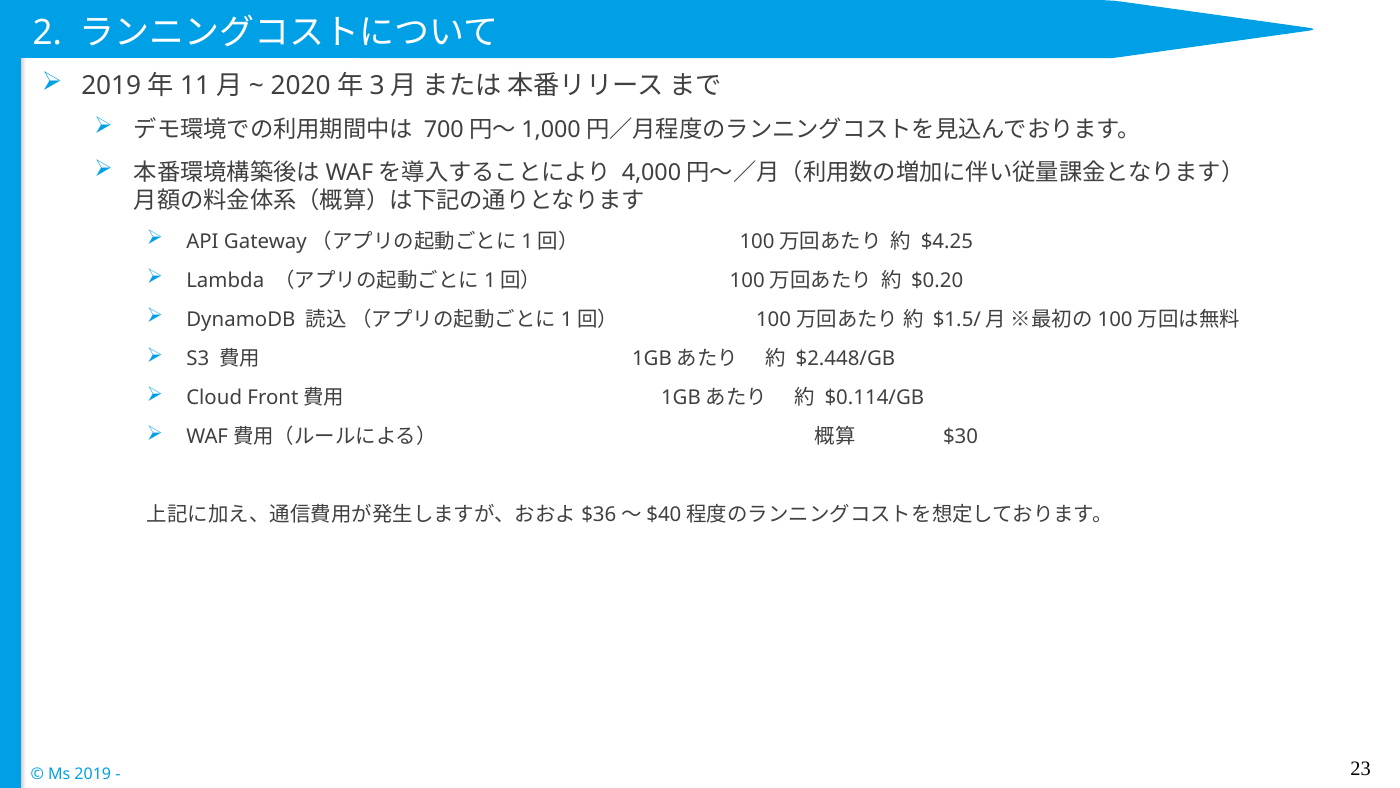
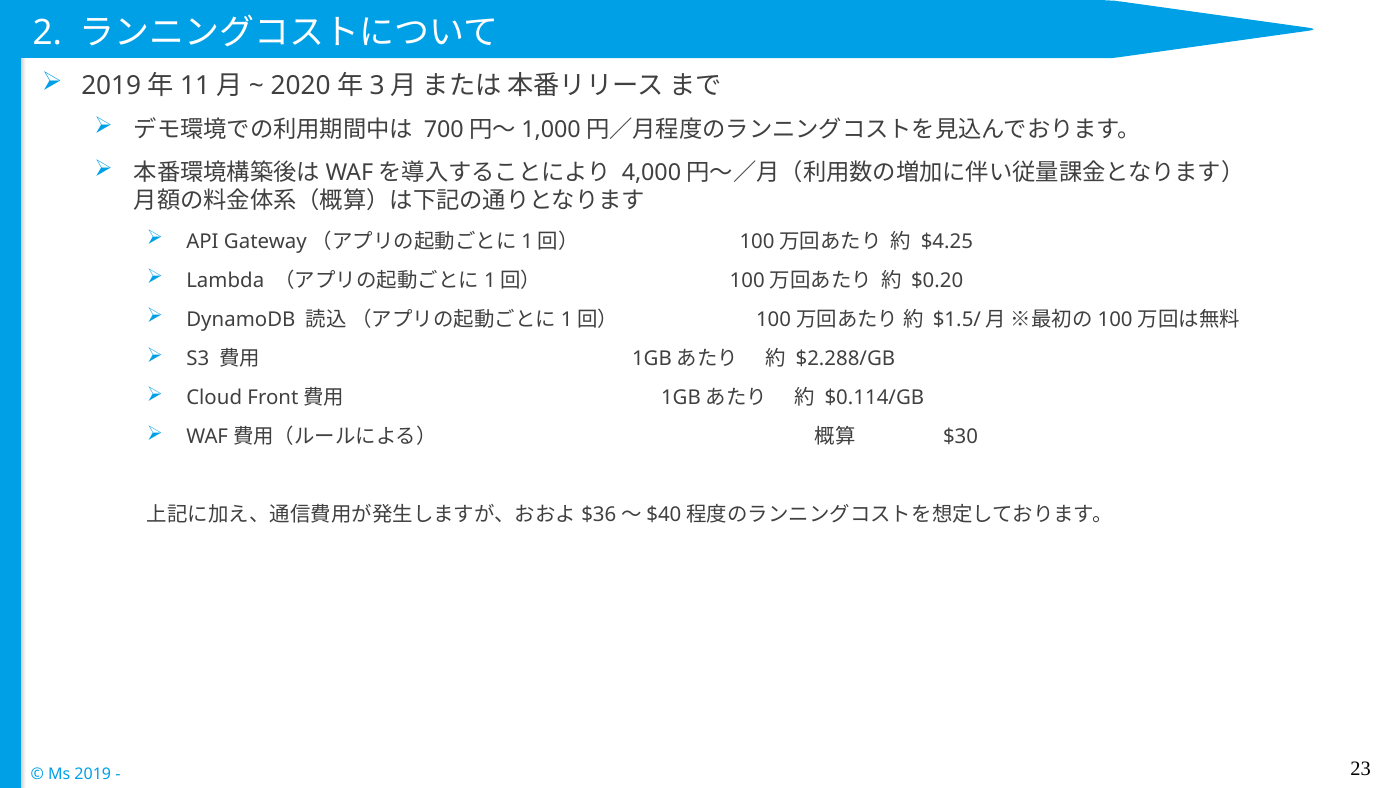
$2.448/GB: $2.448/GB -> $2.288/GB (845, 358)
